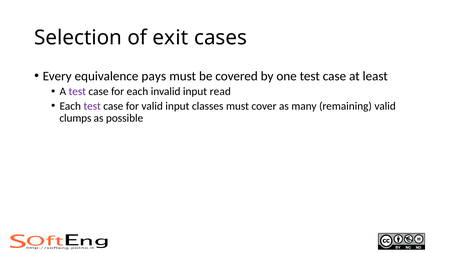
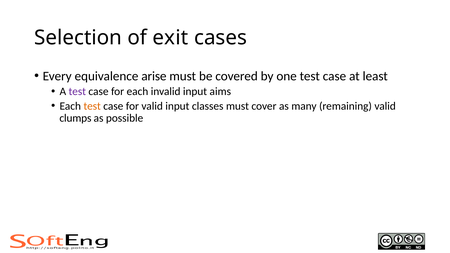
pays: pays -> arise (154, 76)
read: read -> aims (220, 92)
test colour: purple -> orange (92, 106)
